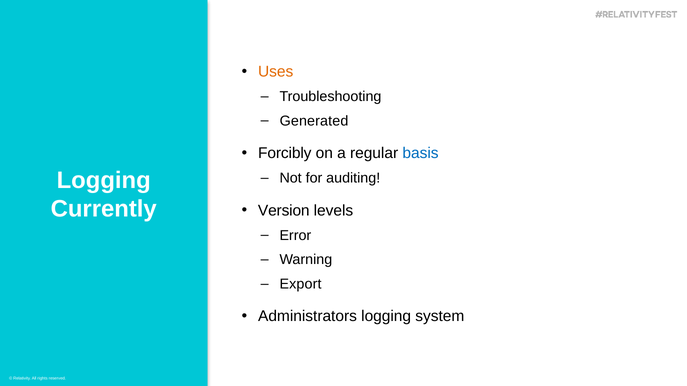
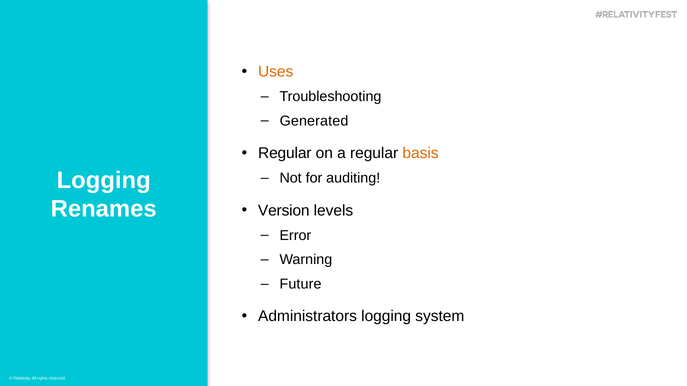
Forcibly: Forcibly -> Regular (285, 153)
basis colour: blue -> orange (421, 153)
Currently: Currently -> Renames (104, 209)
Export: Export -> Future (301, 284)
